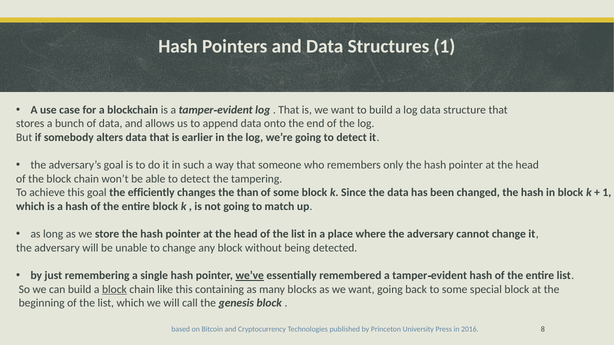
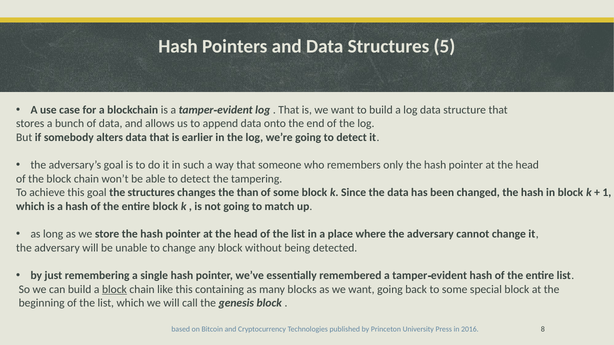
Structures 1: 1 -> 5 (444, 46)
the efficiently: efficiently -> structures (151, 193)
we’ve underline: present -> none (250, 276)
